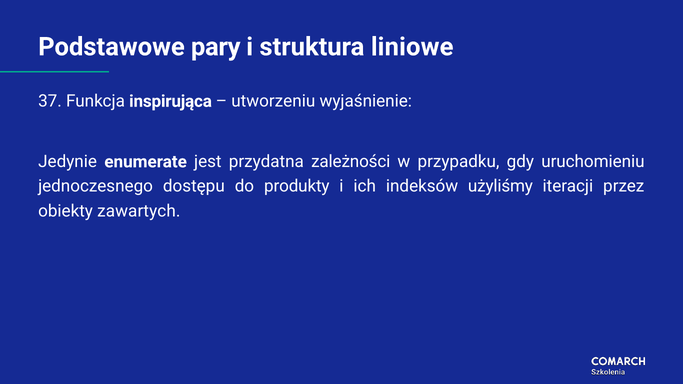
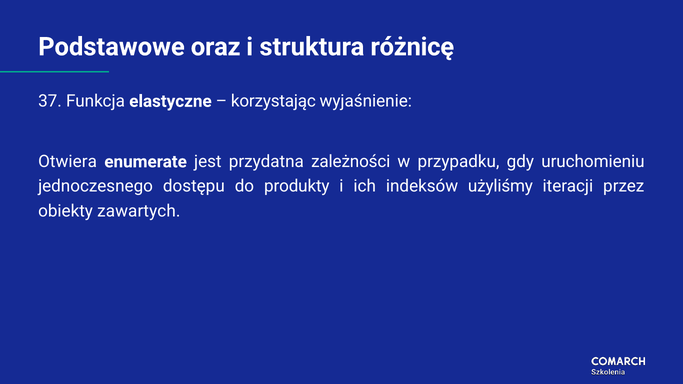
pary: pary -> oraz (216, 47)
liniowe: liniowe -> różnicę (412, 47)
inspirująca: inspirująca -> elastyczne (170, 101)
utworzeniu: utworzeniu -> korzystając (273, 101)
Jedynie: Jedynie -> Otwiera (68, 162)
